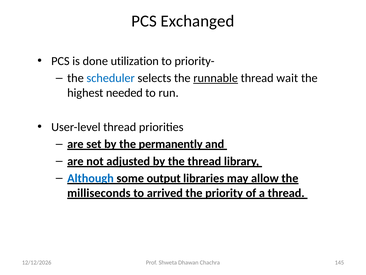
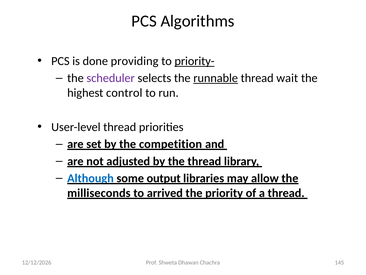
Exchanged: Exchanged -> Algorithms (197, 21)
utilization: utilization -> providing (135, 61)
priority- underline: none -> present (195, 61)
scheduler colour: blue -> purple (111, 78)
needed: needed -> control (124, 93)
permanently: permanently -> competition (171, 144)
